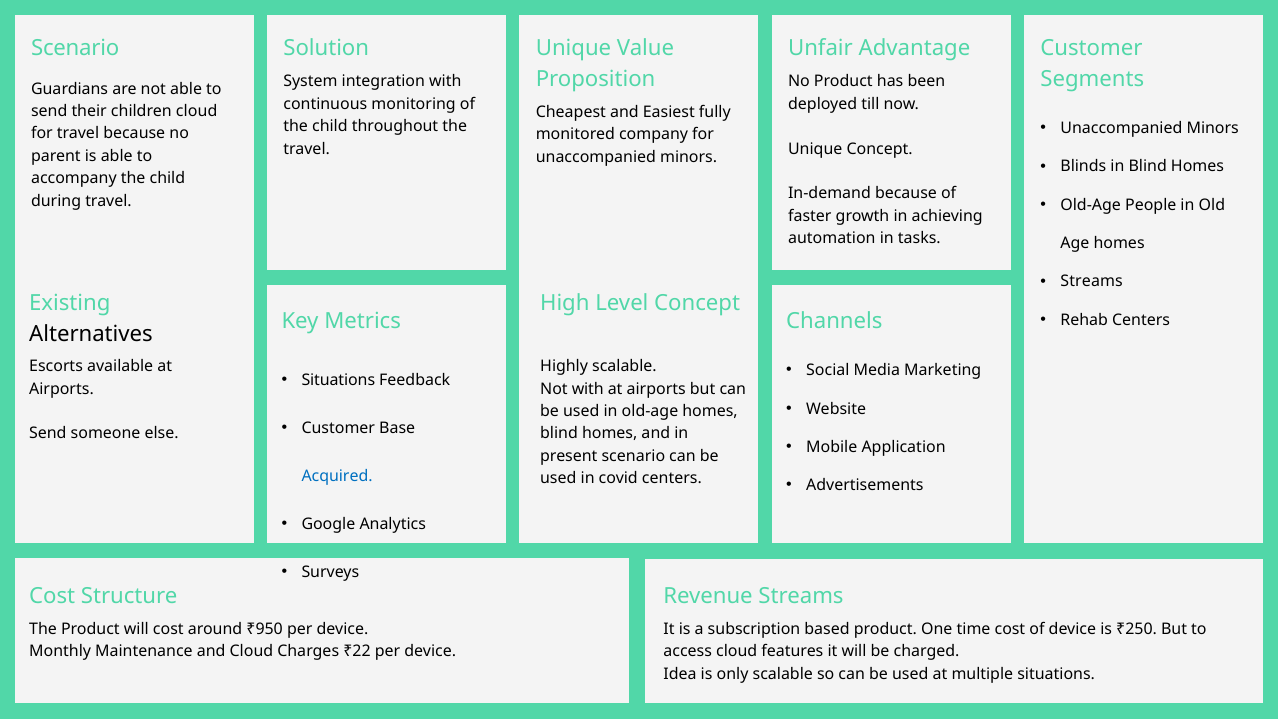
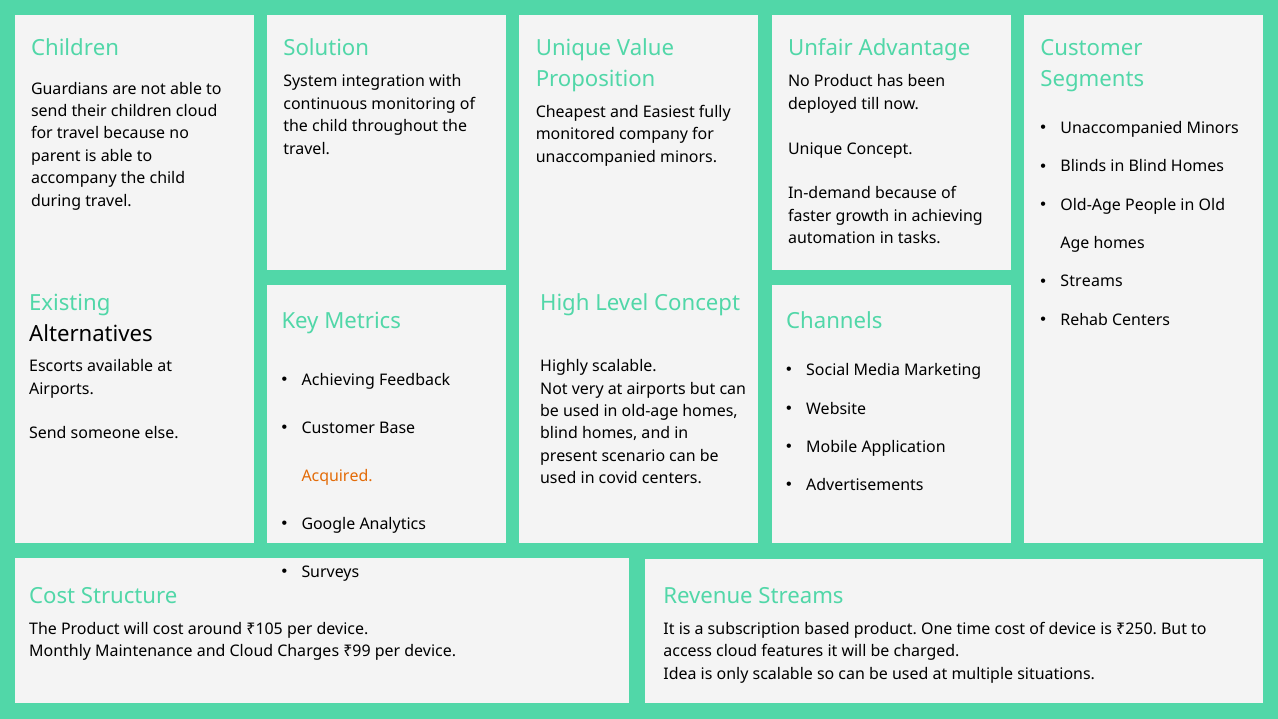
Scenario: Scenario -> Children (75, 49)
Situations: Situations -> Achieving (338, 380)
Not with: with -> very (588, 389)
Acquired colour: blue -> orange (337, 476)
₹950: ₹950 -> ₹105 (265, 629)
₹22: ₹22 -> ₹99 (357, 651)
